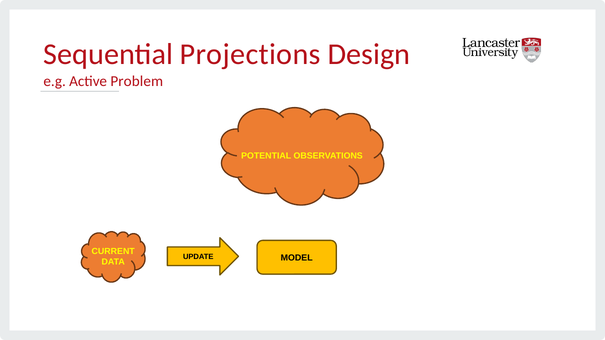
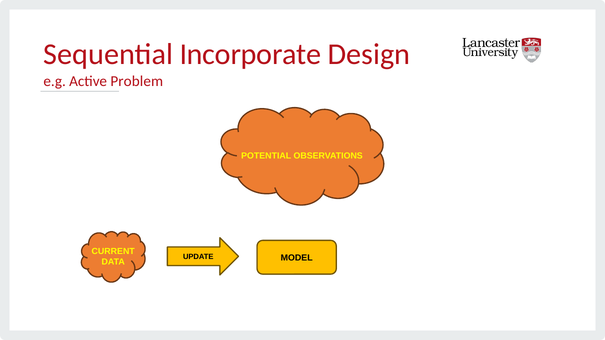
Projections: Projections -> Incorporate (250, 54)
